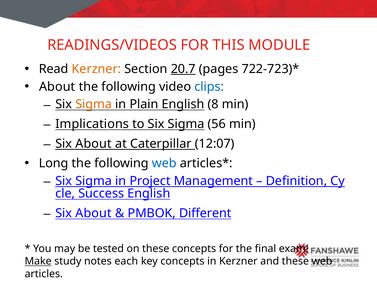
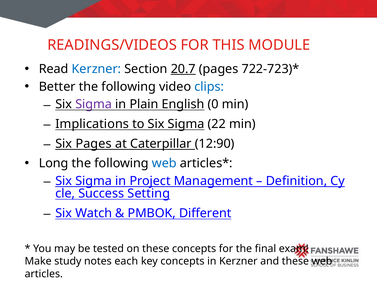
Kerzner colour: orange -> blue (96, 69)
About: About -> Better (57, 87)
Sigma colour: orange -> purple (94, 104)
8: 8 -> 0 (213, 104)
56: 56 -> 22 (217, 124)
About: About -> Pages (94, 144)
12:07: 12:07 -> 12:90 (215, 144)
Success English: English -> Setting (149, 193)
About: About -> Watch (94, 213)
Make underline: present -> none (38, 261)
